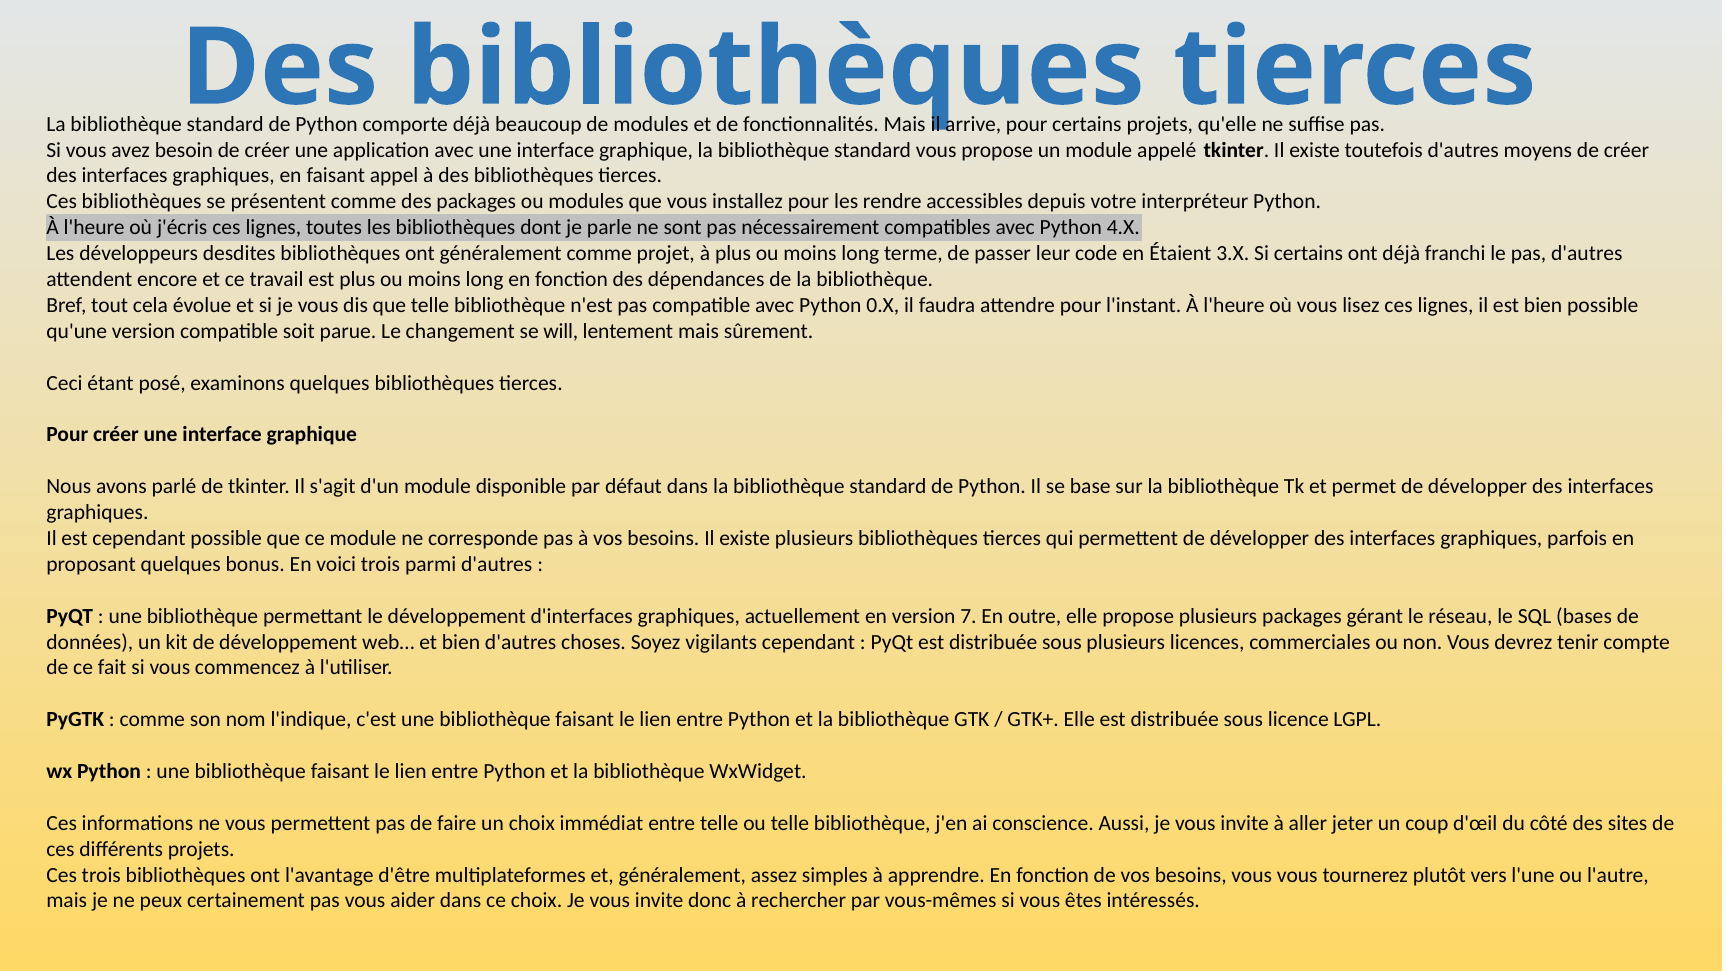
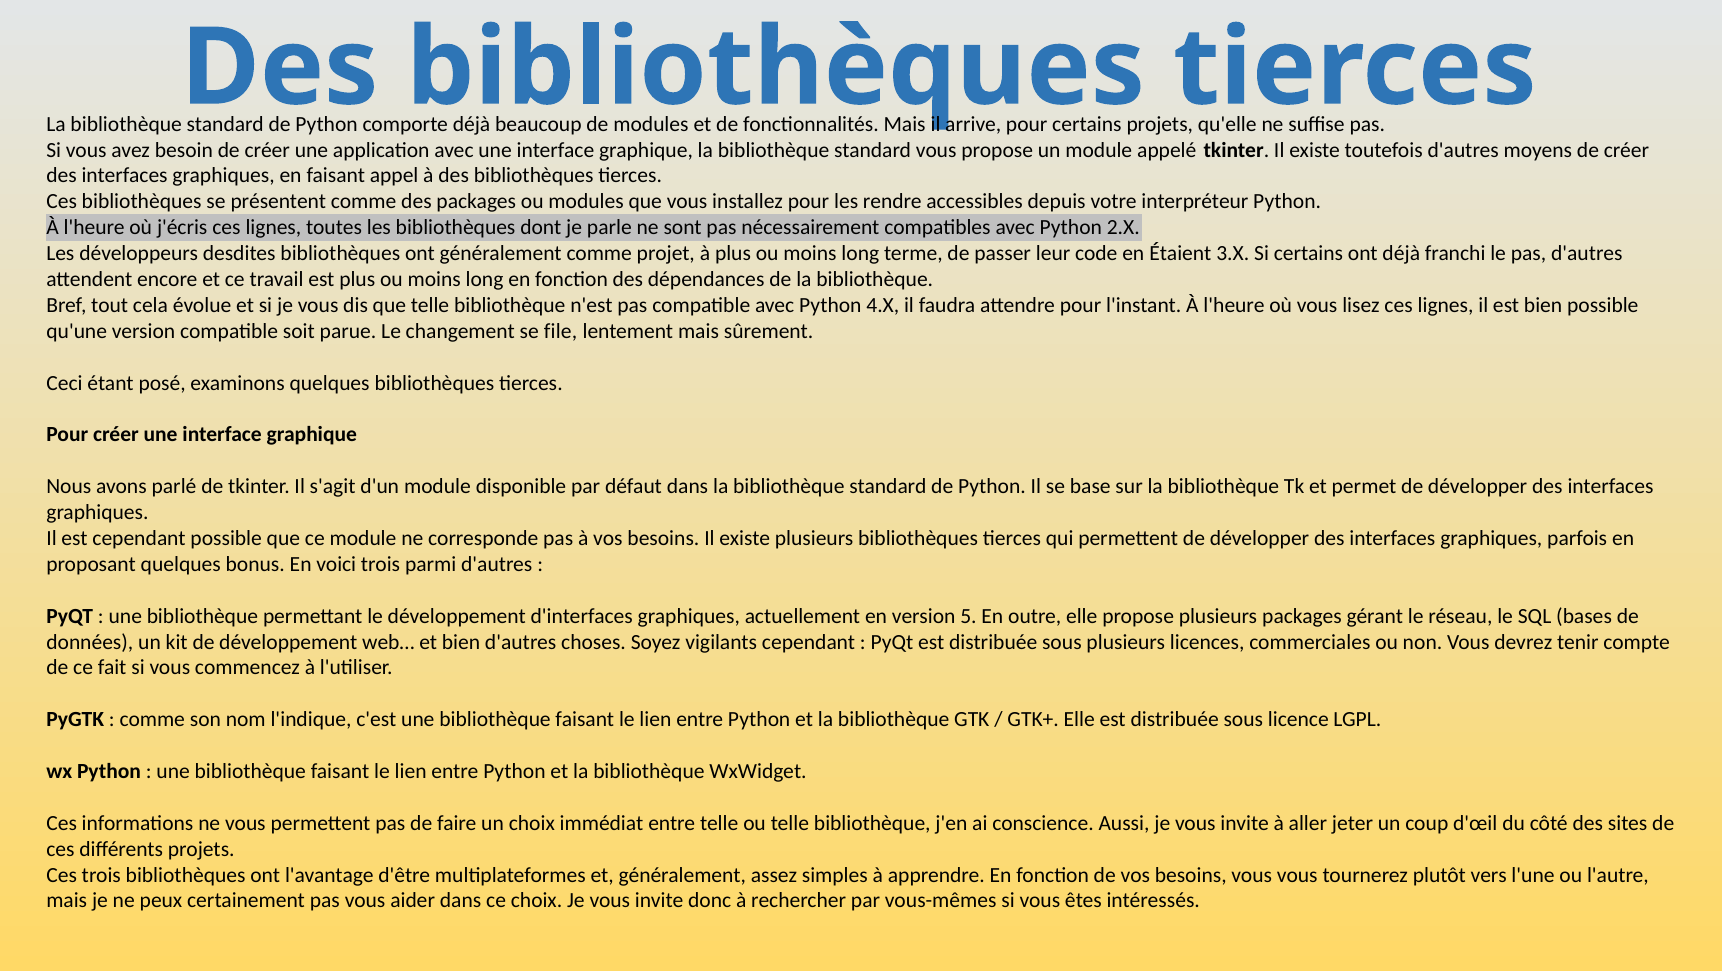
4.X: 4.X -> 2.X (1123, 228)
0.X: 0.X -> 4.X (883, 305)
will: will -> file (561, 331)
7: 7 -> 5 (969, 616)
